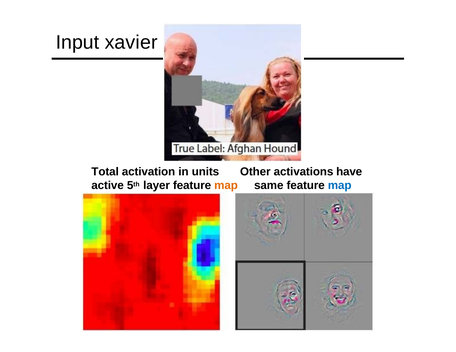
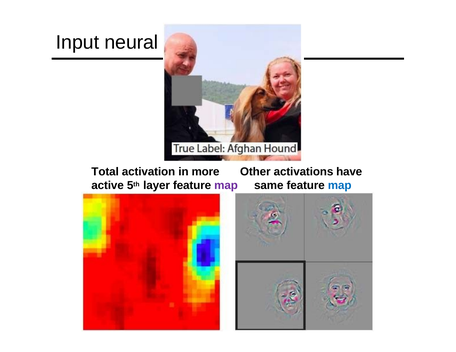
xavier: xavier -> neural (131, 42)
units: units -> more (206, 172)
map colour: orange -> purple (226, 186)
